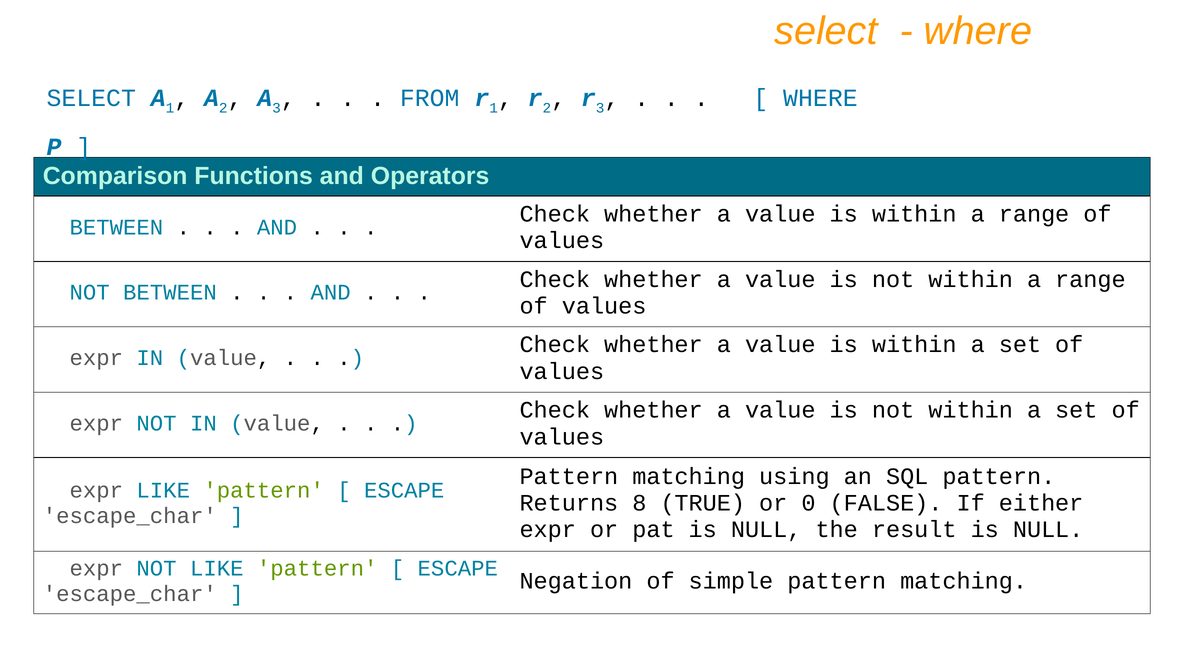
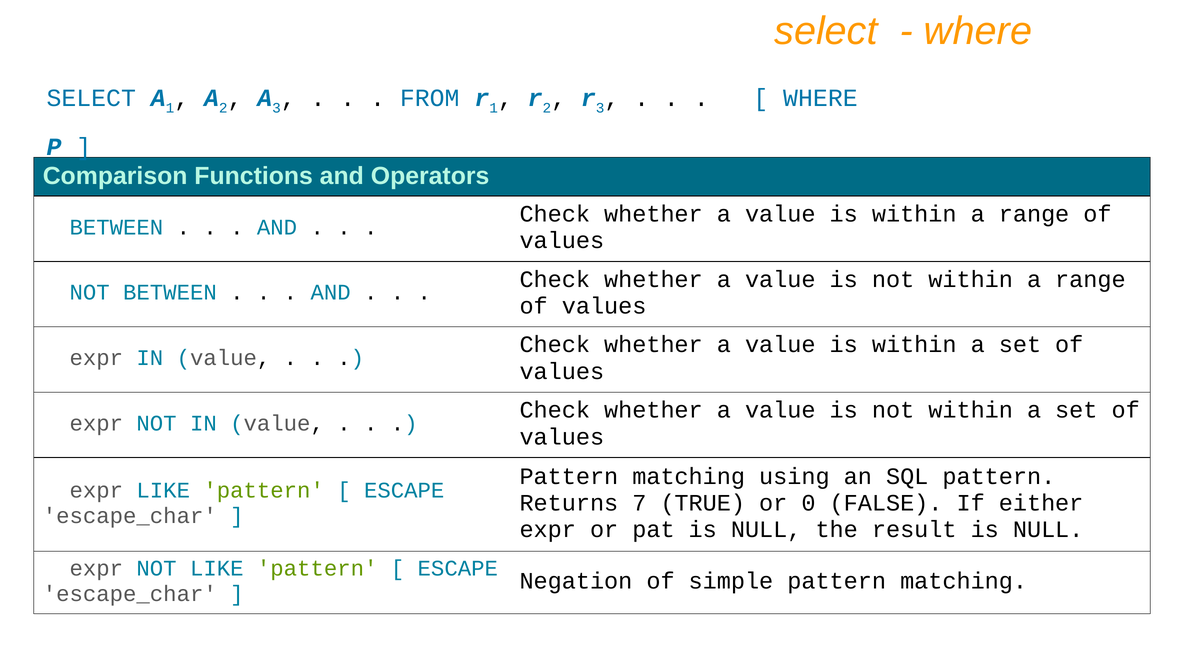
8: 8 -> 7 (639, 503)
